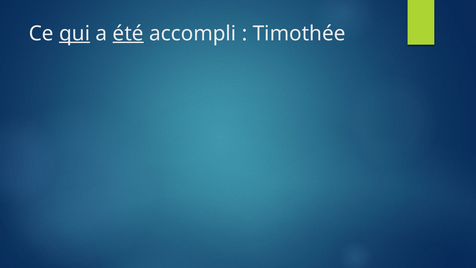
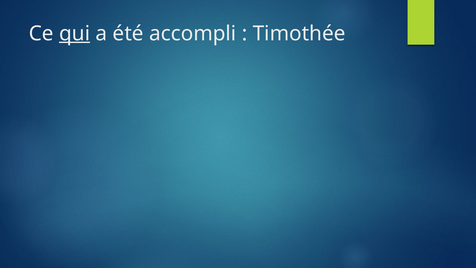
été underline: present -> none (128, 33)
